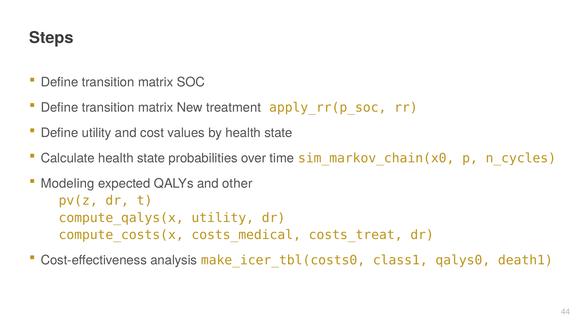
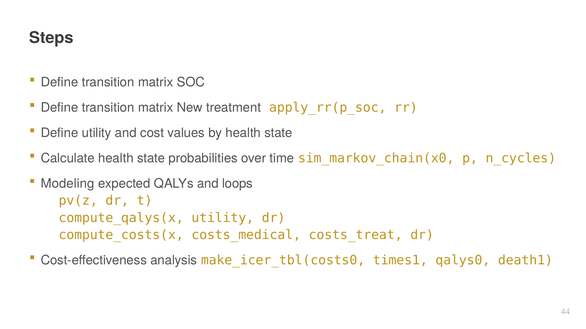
other: other -> loops (238, 184)
class1: class1 -> times1 (400, 261)
